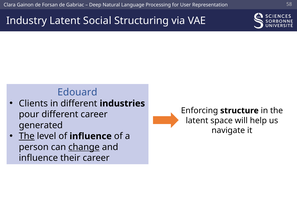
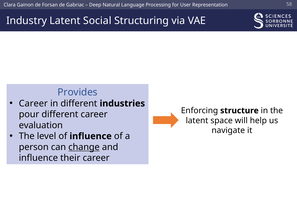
Edouard: Edouard -> Provides (78, 92)
Clients: Clients -> Career (33, 103)
generated: generated -> evaluation (41, 125)
The underline: present -> none (27, 136)
